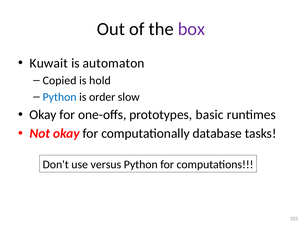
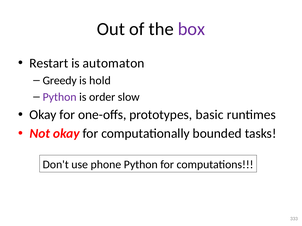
Kuwait: Kuwait -> Restart (49, 63)
Copied: Copied -> Greedy (60, 81)
Python colour: blue -> purple (60, 97)
database: database -> bounded (217, 134)
versus: versus -> phone (106, 165)
